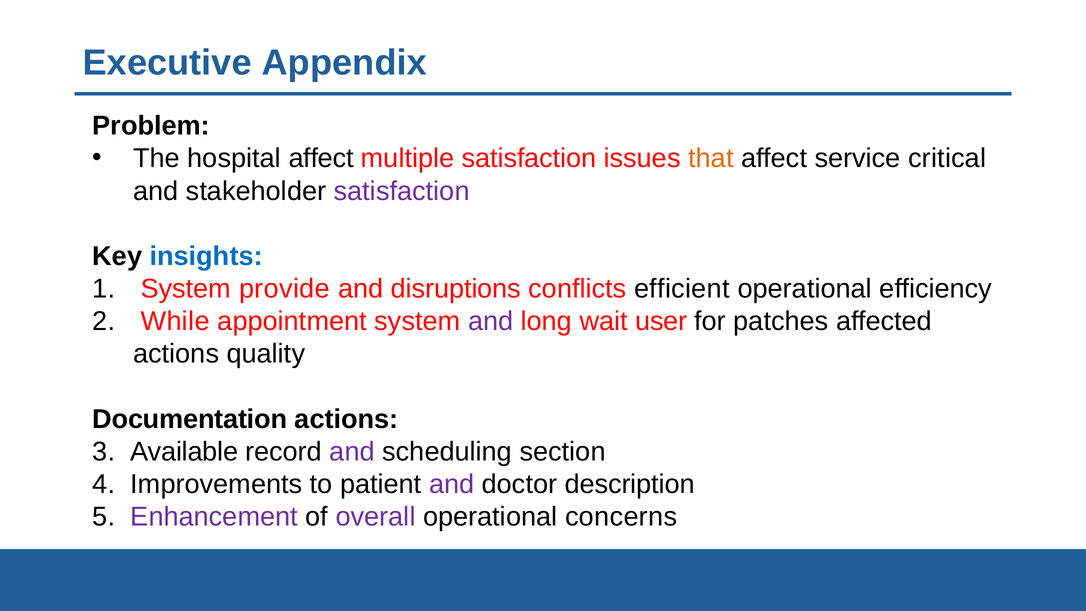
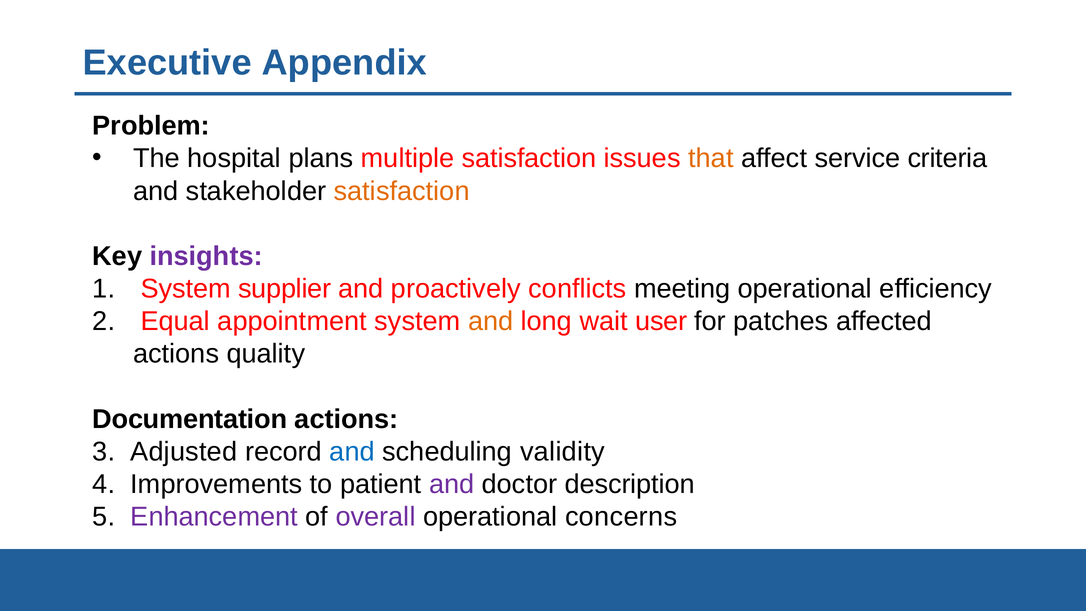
hospital affect: affect -> plans (321, 158)
critical: critical -> criteria (947, 158)
satisfaction colour: purple -> orange (402, 191)
insights colour: blue -> purple (206, 256)
provide: provide -> supplier (285, 289)
disruptions: disruptions -> proactively (456, 289)
efficient: efficient -> meeting (682, 289)
While: While -> Equal (175, 321)
and colour: purple -> orange (491, 321)
Available: Available -> Adjusted (184, 452)
and colour: purple -> blue (352, 452)
section: section -> validity (562, 452)
